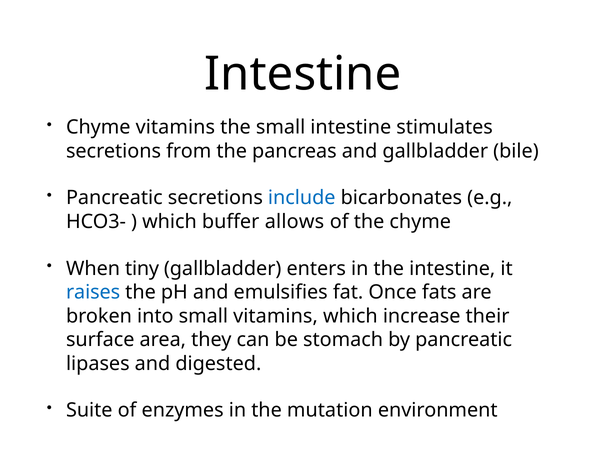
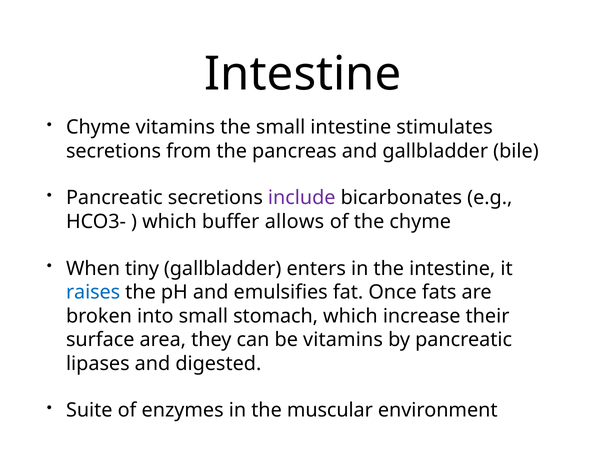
include colour: blue -> purple (302, 198)
small vitamins: vitamins -> stomach (276, 316)
be stomach: stomach -> vitamins (343, 340)
mutation: mutation -> muscular (330, 411)
